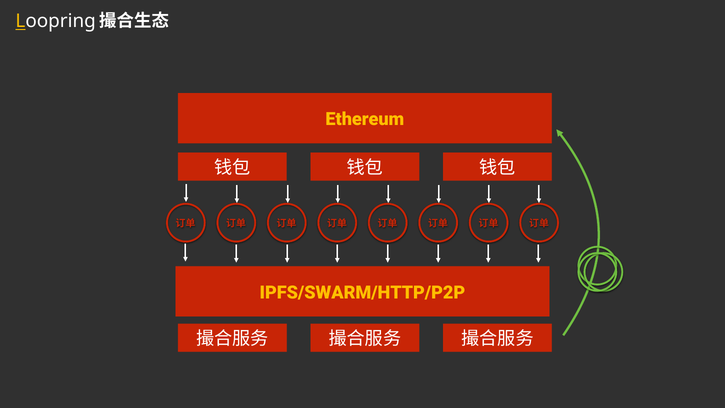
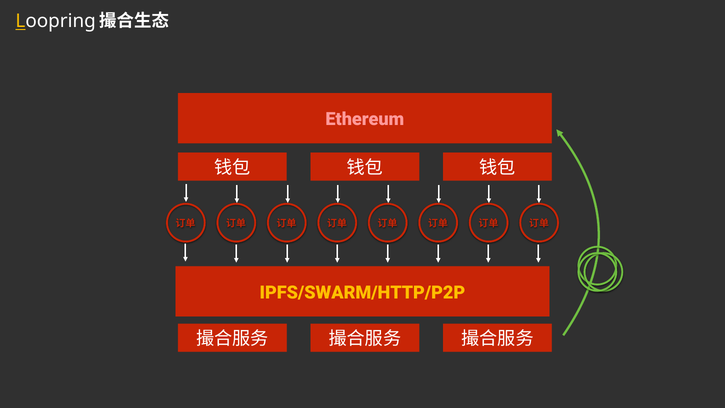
Ethereum colour: yellow -> pink (365, 119)
